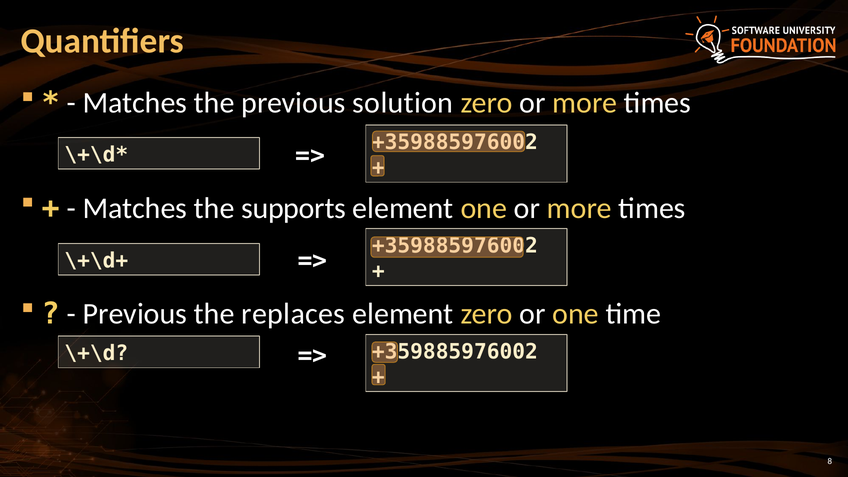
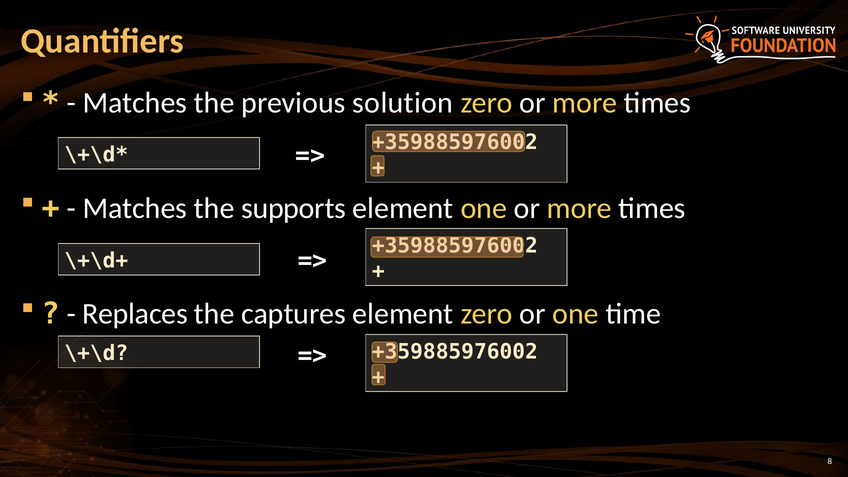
Previous: Previous -> Replaces (135, 314)
replaces: replaces -> captures (294, 314)
